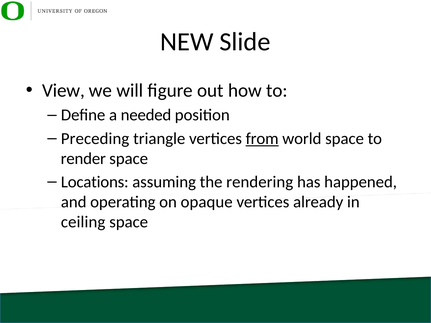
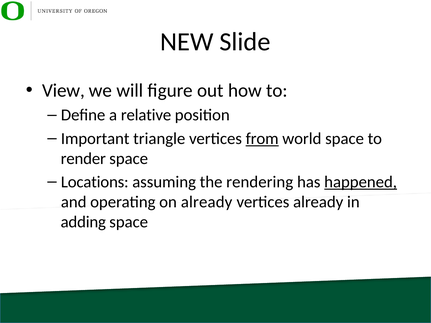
needed: needed -> relative (146, 115)
Preceding: Preceding -> Important (95, 139)
happened underline: none -> present (361, 182)
on opaque: opaque -> already (207, 202)
ceiling: ceiling -> adding (83, 222)
